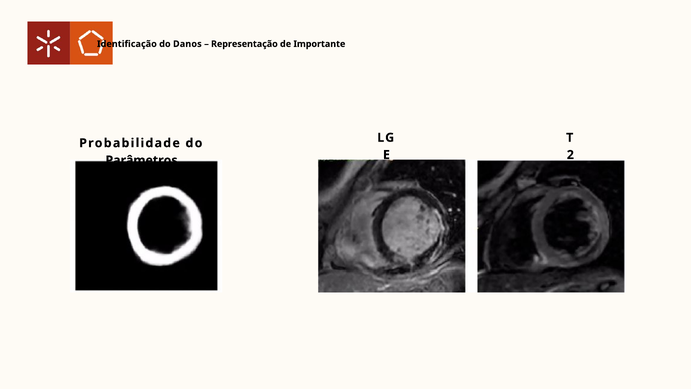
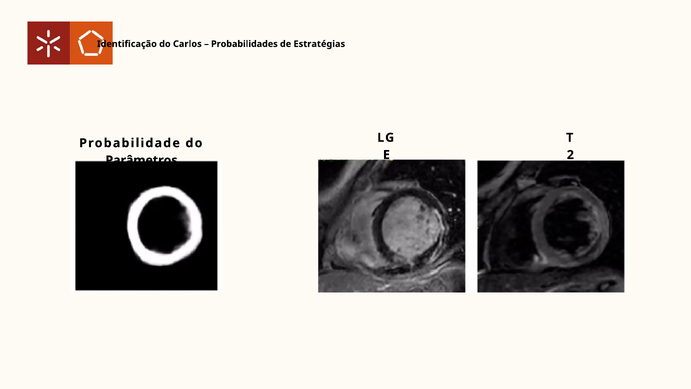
Danos: Danos -> Carlos (187, 44)
Representação: Representação -> Probabilidades (244, 44)
Importante: Importante -> Estratégias (319, 44)
